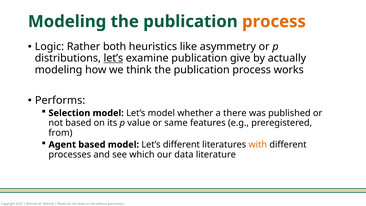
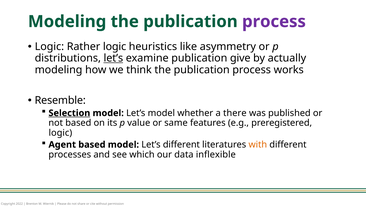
process colour: orange -> purple (274, 22)
Rather both: both -> logic (115, 47)
Performs: Performs -> Resemble (60, 100)
Selection underline: none -> present (69, 113)
from: from -> logic (60, 133)
literature: literature -> inflexible (216, 154)
